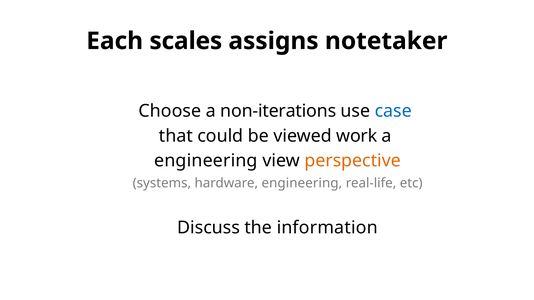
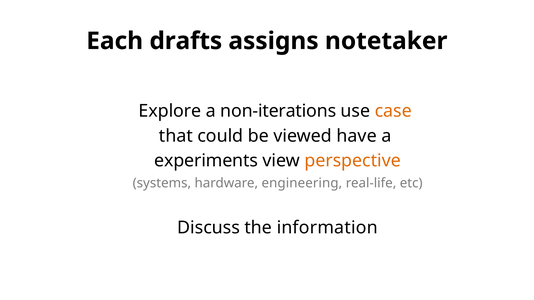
scales: scales -> drafts (186, 41)
Choose: Choose -> Explore (170, 111)
case colour: blue -> orange (393, 111)
work: work -> have (357, 136)
engineering: engineering -> experiments (206, 161)
